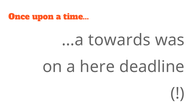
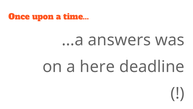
towards: towards -> answers (119, 40)
